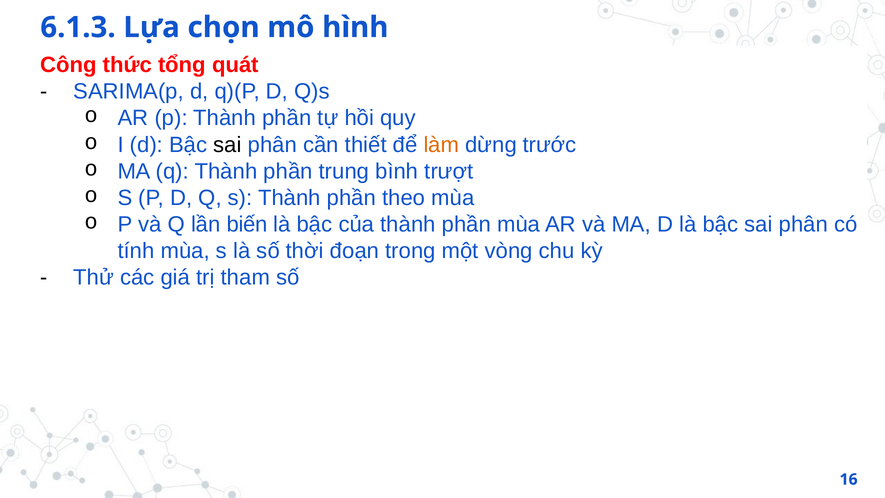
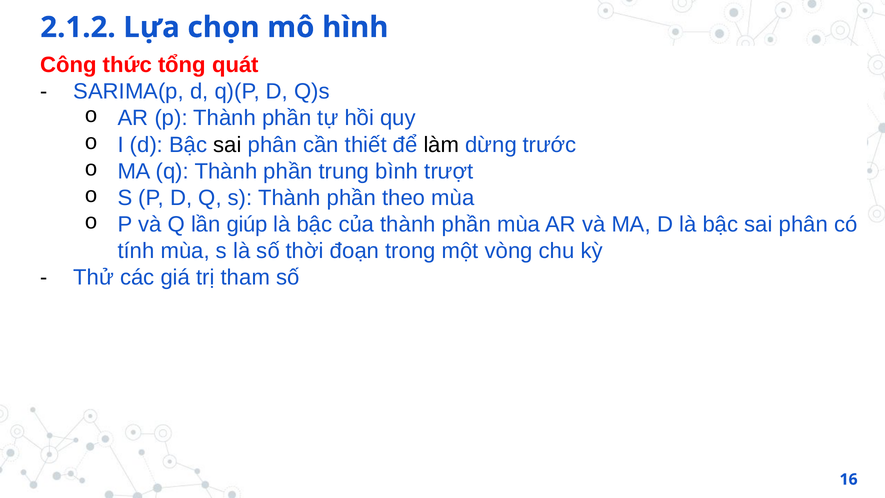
6.1.3: 6.1.3 -> 2.1.2 (78, 27)
làm colour: orange -> black (441, 145)
biến: biến -> giúp (247, 224)
